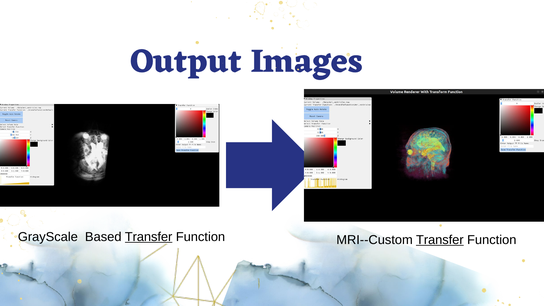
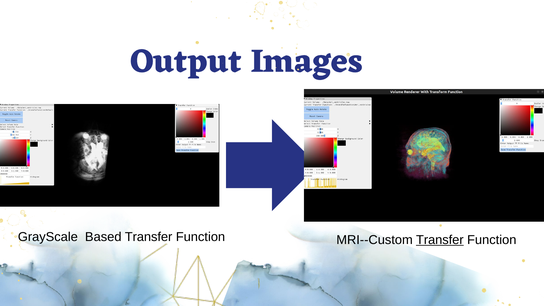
Transfer underline: present -> none (149, 237)
